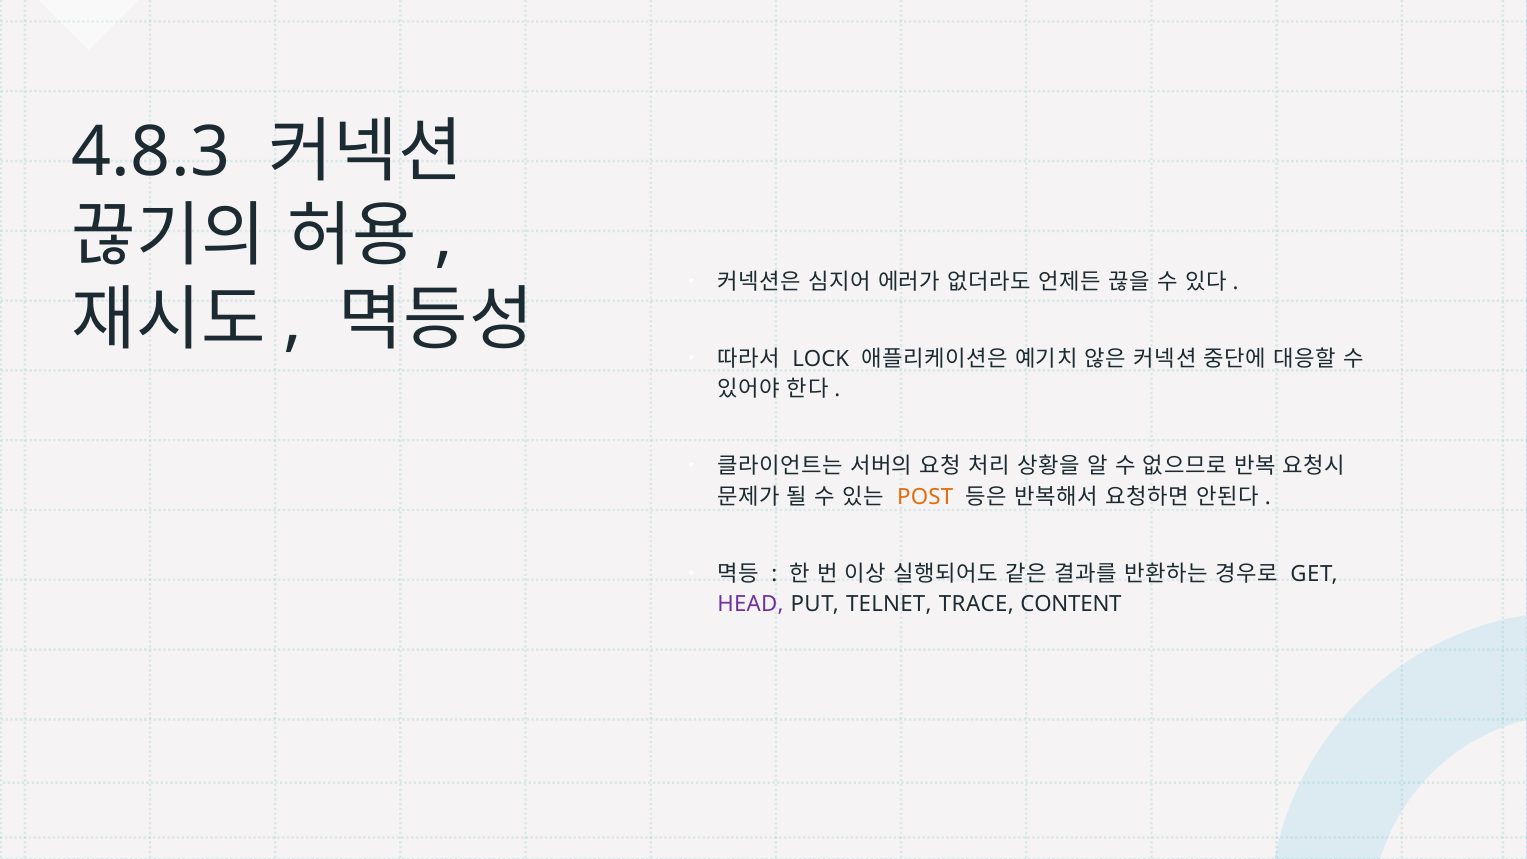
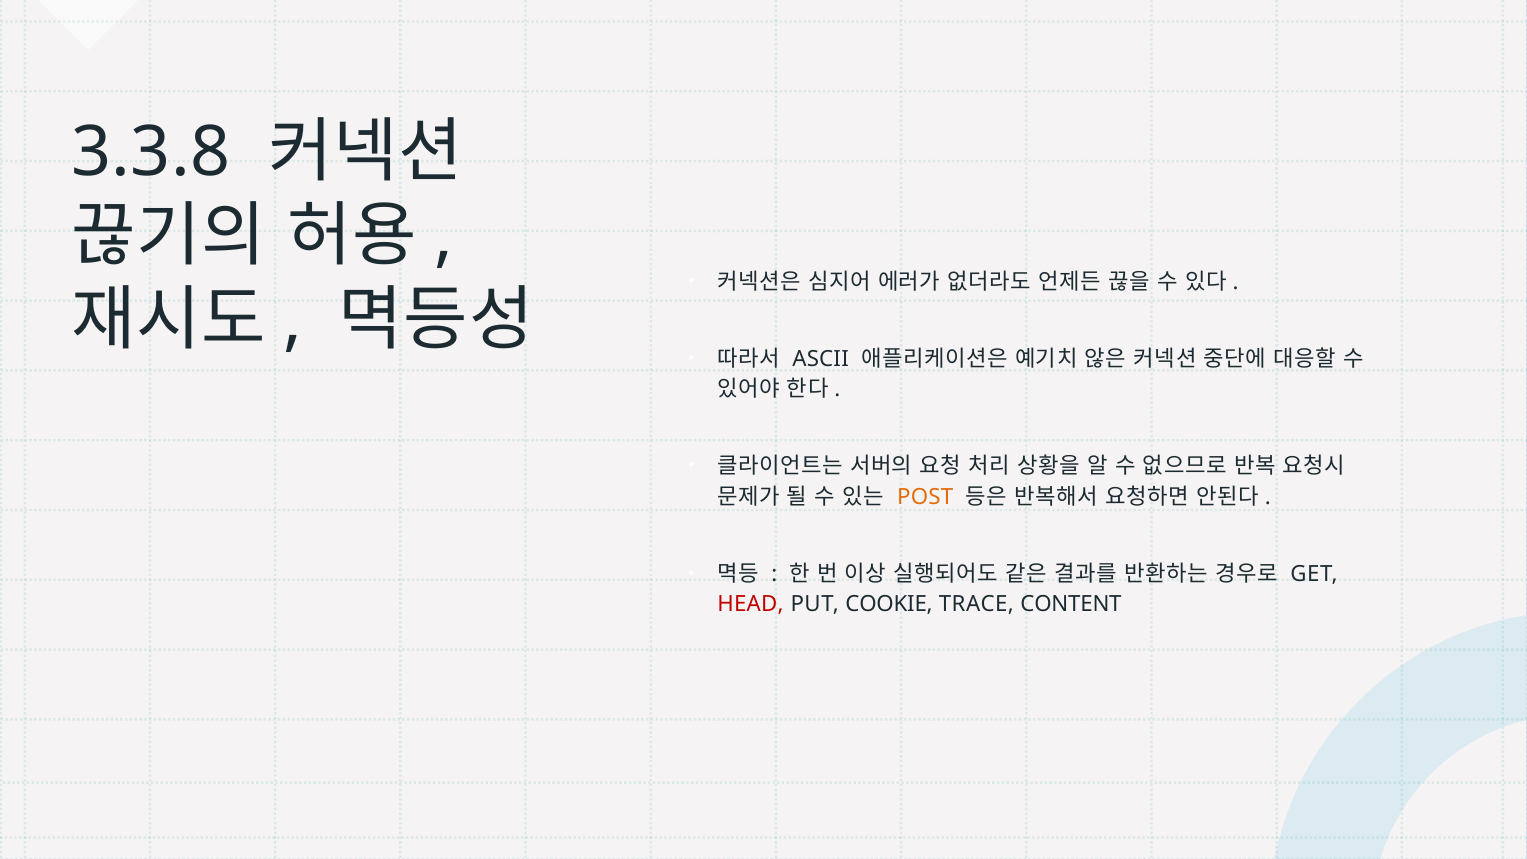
4.8.3: 4.8.3 -> 3.3.8 (151, 152)
LOCK: LOCK -> ASCII (821, 359)
HEAD colour: purple -> red (750, 604)
TELNET: TELNET -> COOKIE (889, 604)
